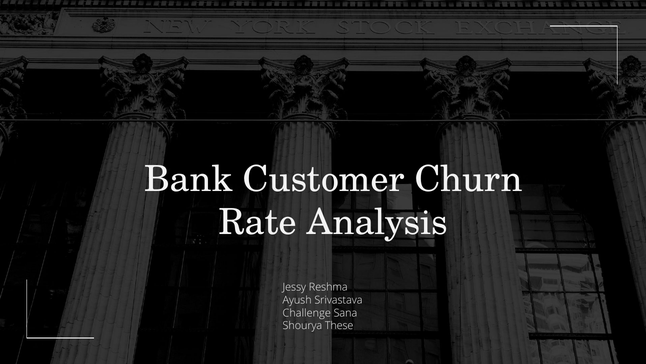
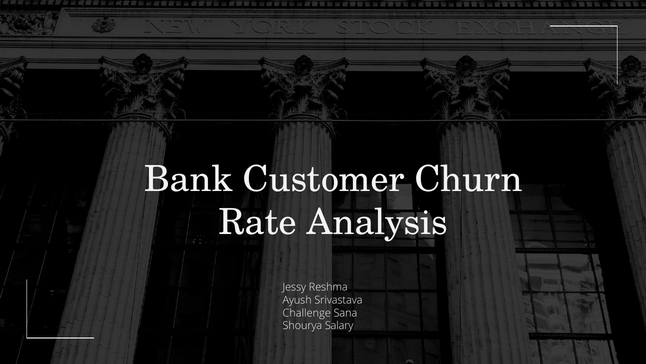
These: These -> Salary (339, 325)
